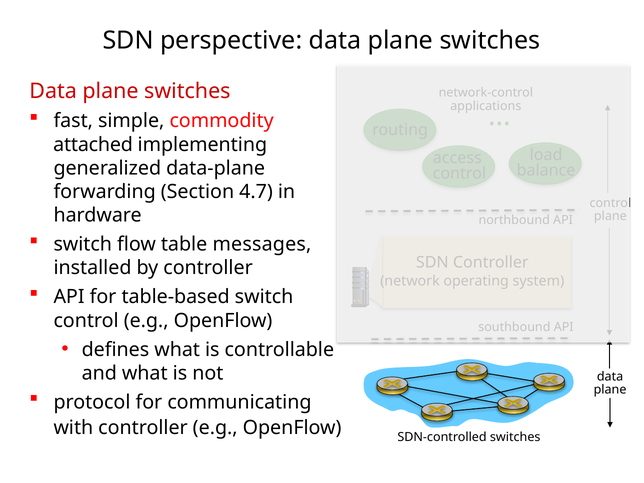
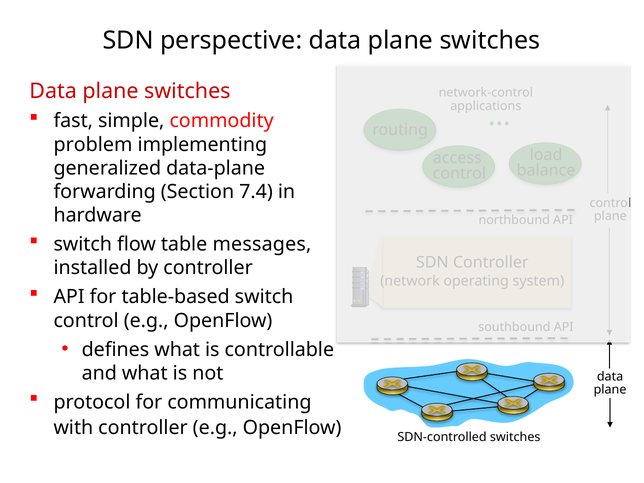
attached: attached -> problem (93, 145)
4.7: 4.7 -> 7.4 (256, 192)
